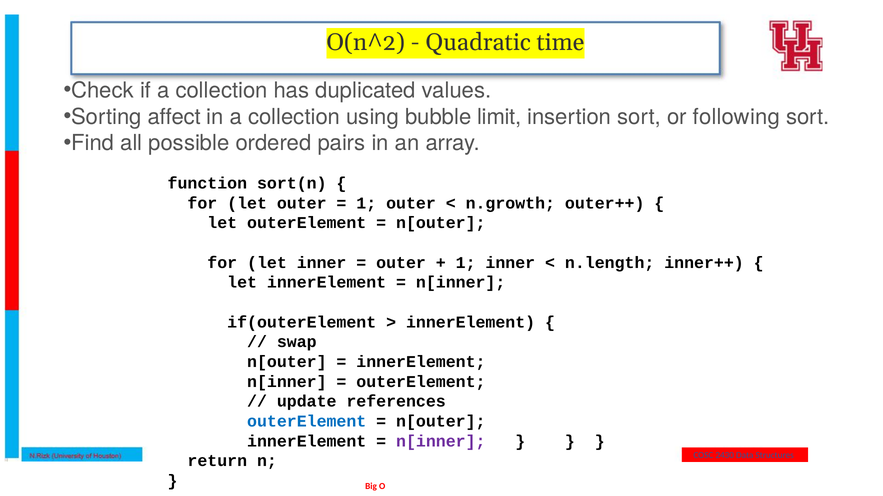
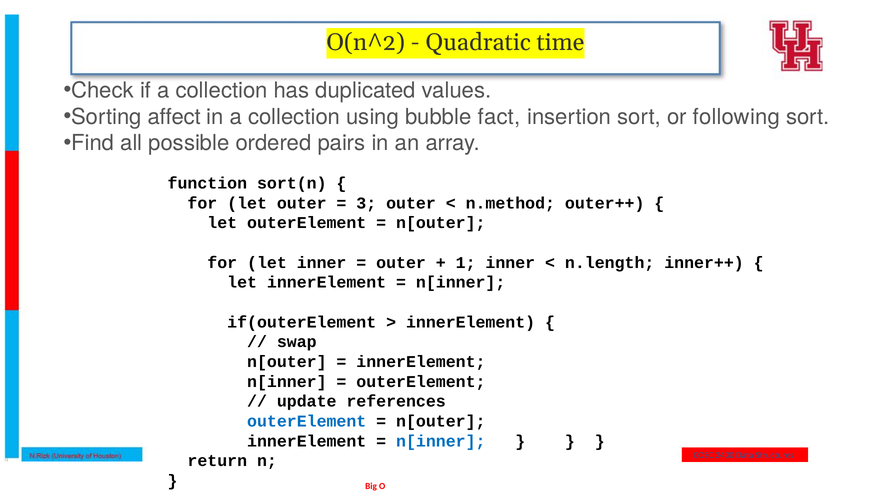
limit: limit -> fact (499, 117)
1: 1 -> 3 (366, 203)
n.growth: n.growth -> n.method (510, 203)
n[inner colour: purple -> blue (441, 442)
